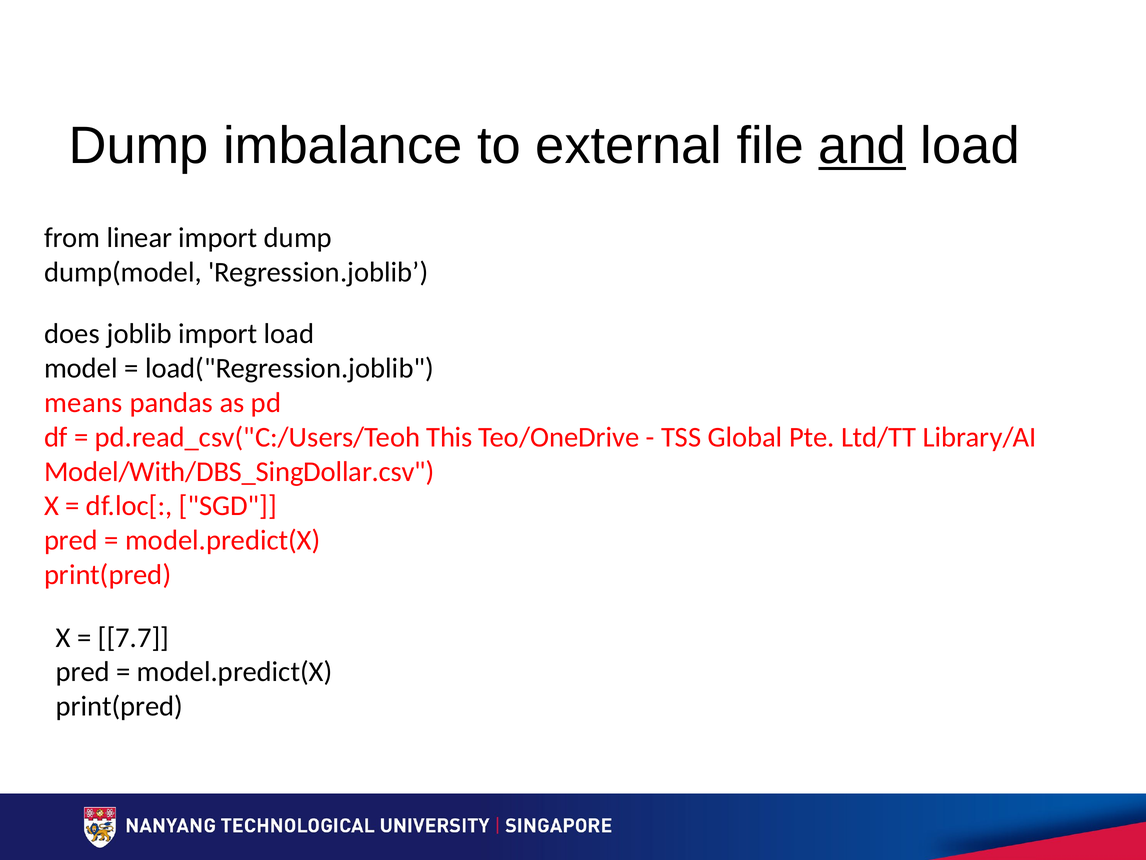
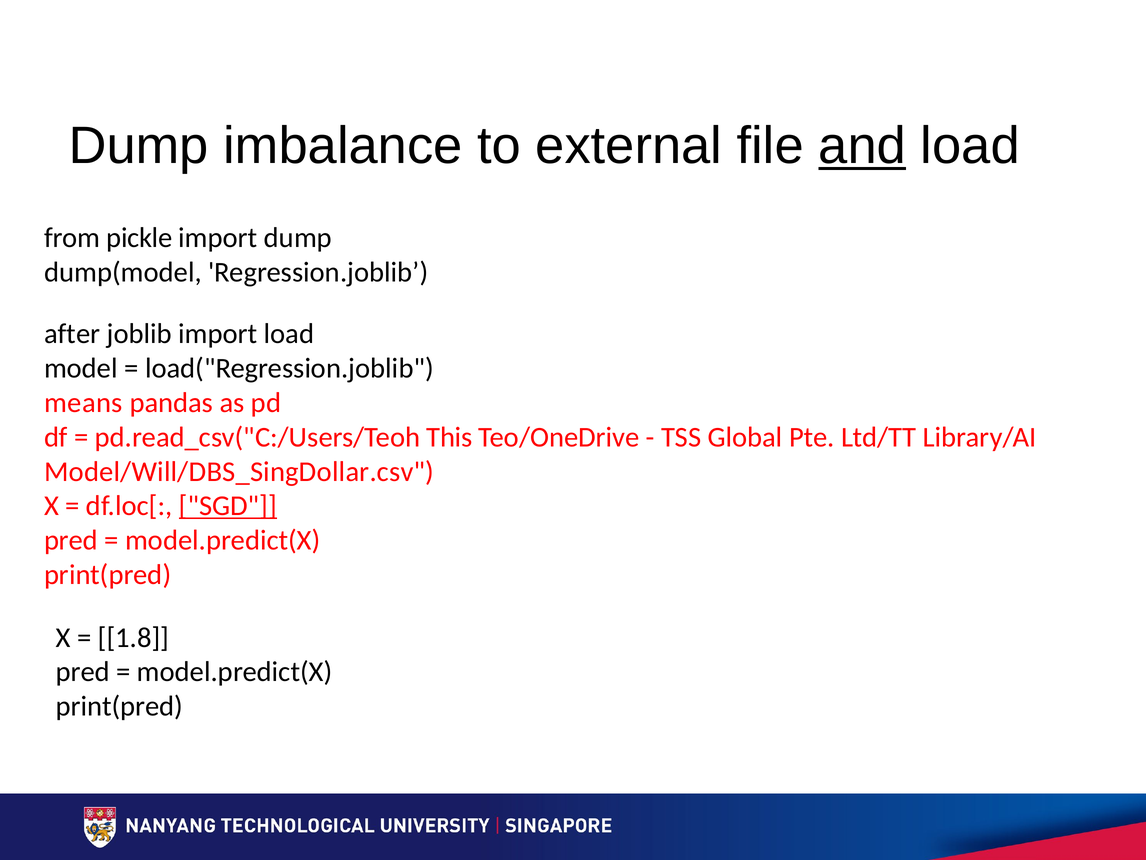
linear: linear -> pickle (139, 238)
does: does -> after (72, 334)
Model/With/DBS_SingDollar.csv: Model/With/DBS_SingDollar.csv -> Model/Will/DBS_SingDollar.csv (239, 471)
SGD underline: none -> present (228, 506)
7.7: 7.7 -> 1.8 (133, 637)
